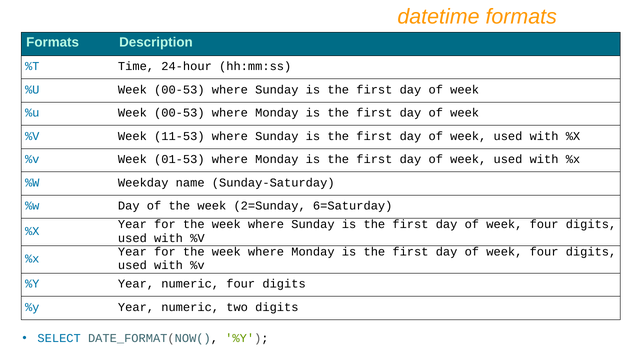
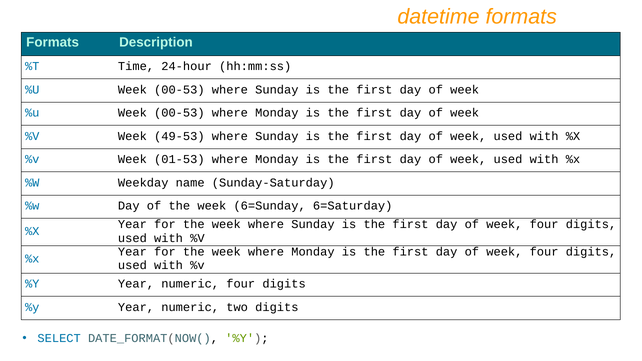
11-53: 11-53 -> 49-53 (179, 136)
2=Sunday: 2=Sunday -> 6=Sunday (270, 206)
